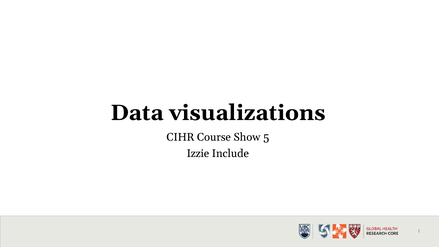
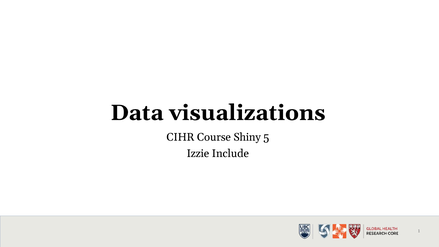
Show: Show -> Shiny (247, 137)
